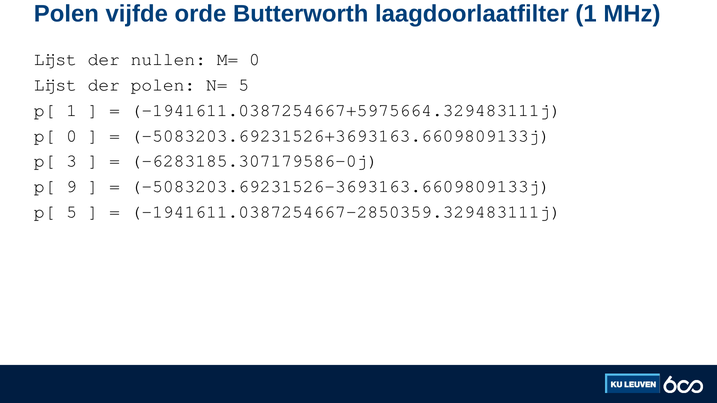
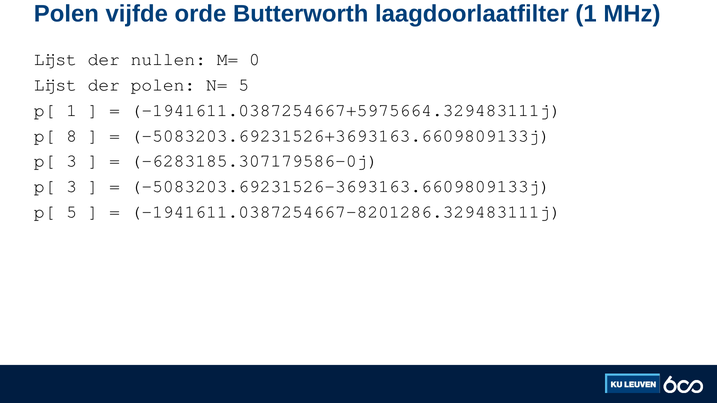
p[ 0: 0 -> 8 (72, 136)
9: 9 -> 3 (72, 187)
-1941611.0387254667-2850359.329483111j: -1941611.0387254667-2850359.329483111j -> -1941611.0387254667-8201286.329483111j (346, 212)
